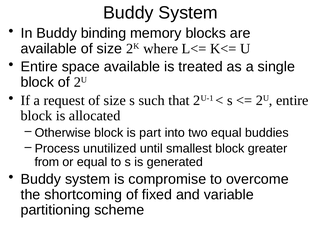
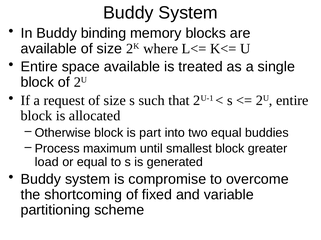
unutilized: unutilized -> maximum (110, 149)
from: from -> load (47, 163)
